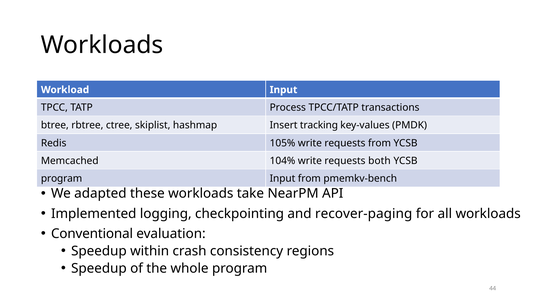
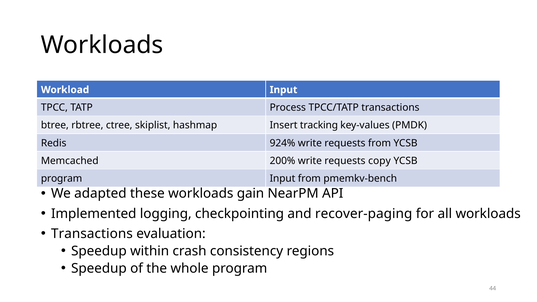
105%: 105% -> 924% (282, 143)
104%: 104% -> 200% (282, 161)
both: both -> copy (379, 161)
take: take -> gain (250, 194)
Conventional: Conventional -> Transactions (92, 234)
